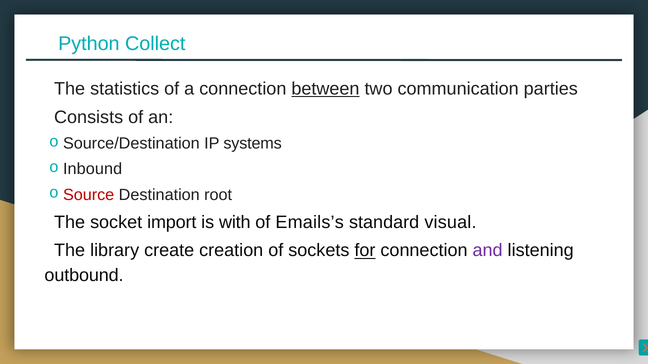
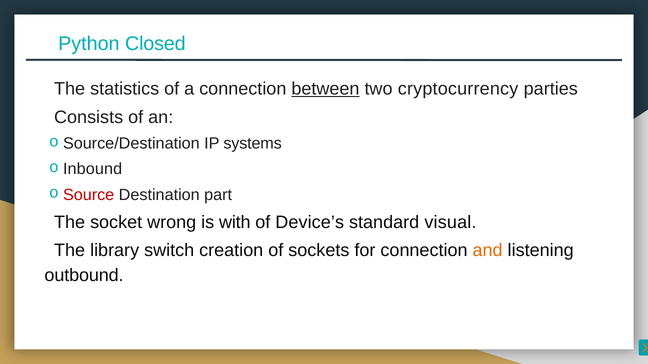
Collect: Collect -> Closed (155, 44)
communication: communication -> cryptocurrency (458, 89)
root: root -> part (218, 195)
import: import -> wrong (172, 222)
Emails’s: Emails’s -> Device’s (310, 222)
create: create -> switch (169, 251)
for underline: present -> none (365, 251)
and colour: purple -> orange (488, 251)
